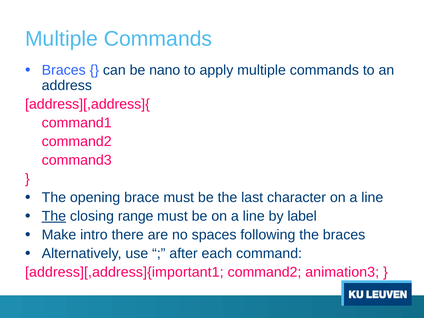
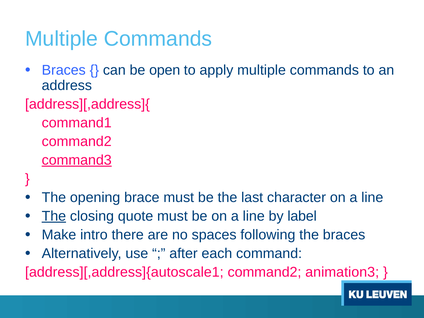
nano: nano -> open (165, 70)
command3 underline: none -> present (77, 160)
range: range -> quote (136, 216)
address][,address]{important1: address][,address]{important1 -> address][,address]{autoscale1 (124, 272)
